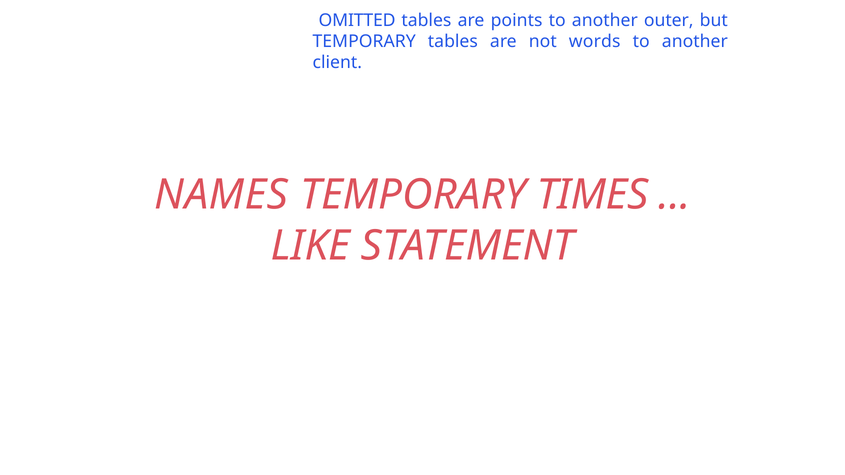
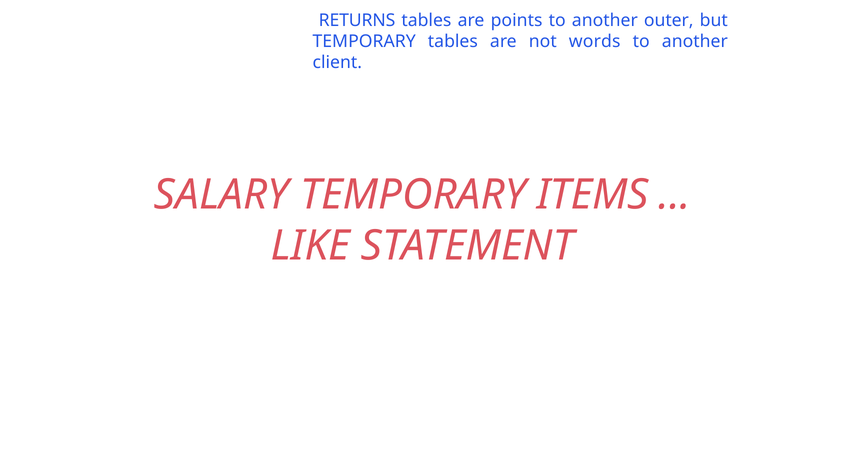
OMITTED: OMITTED -> RETURNS (357, 20)
NAMES: NAMES -> SALARY (221, 195)
TIMES: TIMES -> ITEMS (593, 195)
